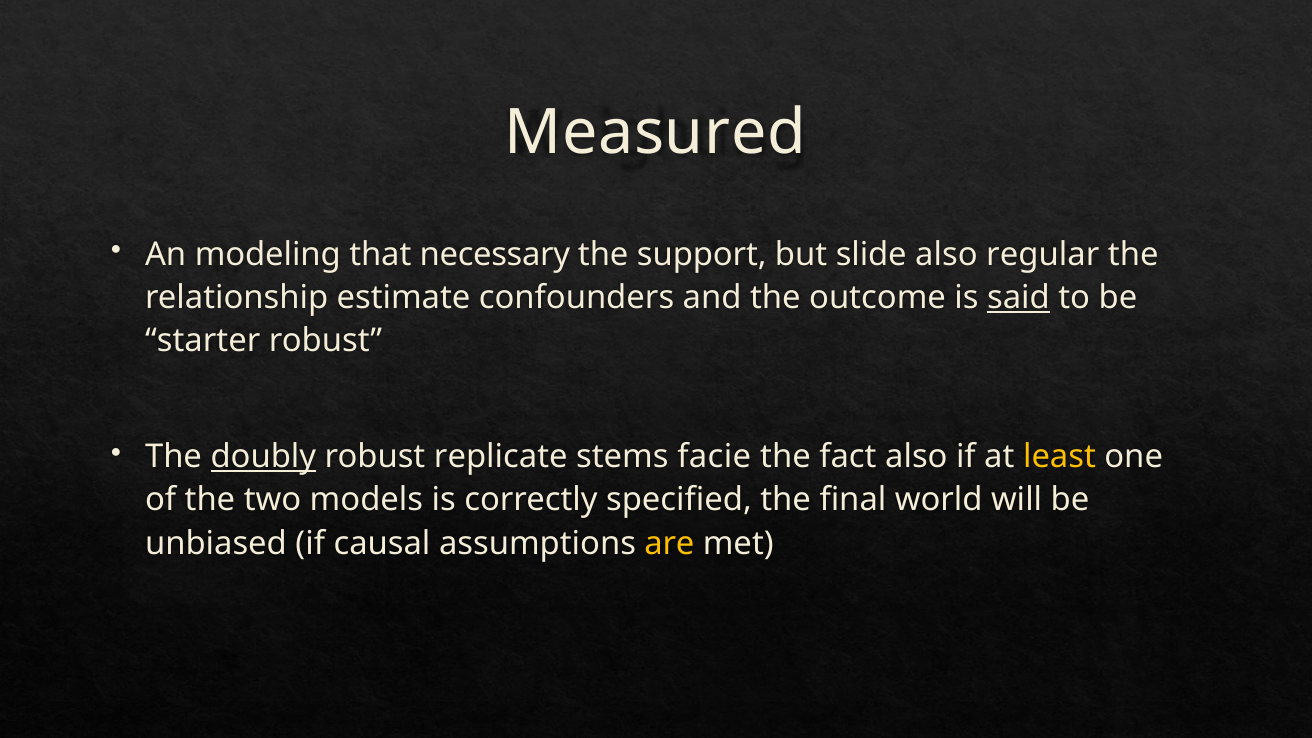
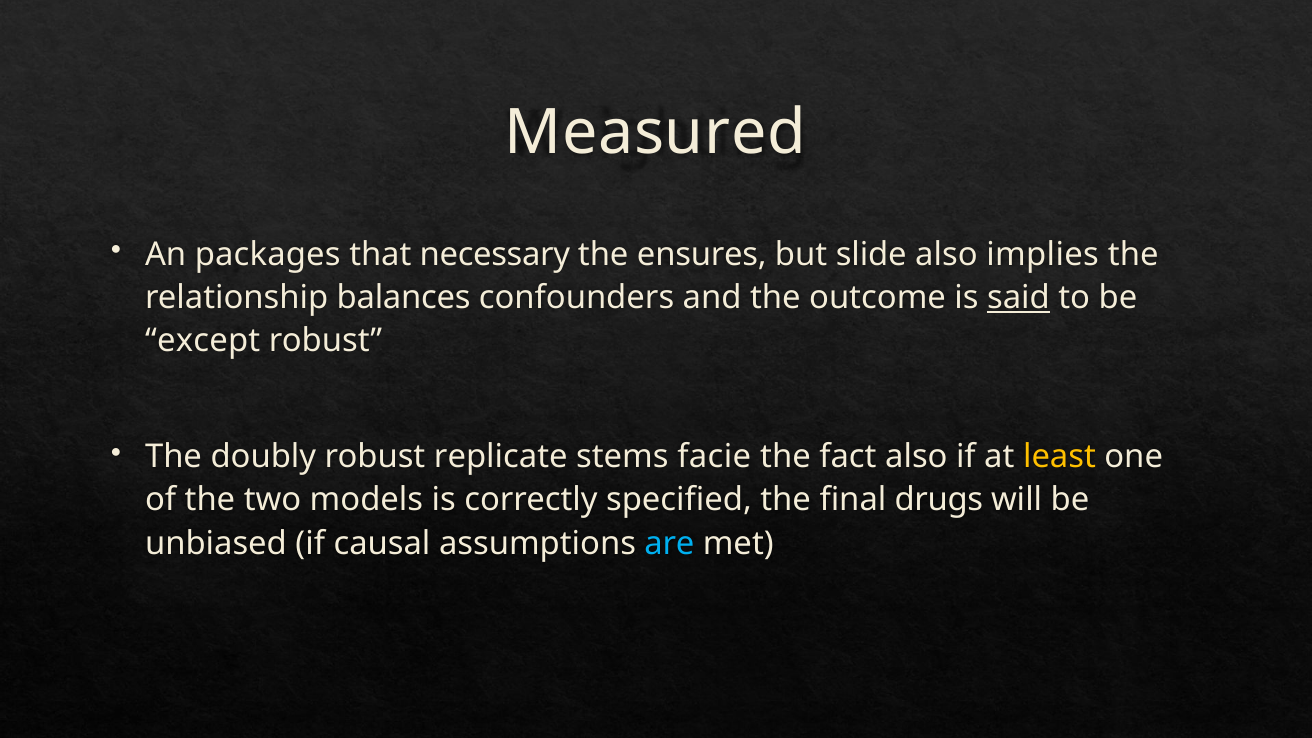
modeling: modeling -> packages (268, 254)
support: support -> ensures (702, 254)
regular: regular -> implies (1043, 254)
estimate: estimate -> balances (404, 298)
starter: starter -> except (203, 341)
doubly underline: present -> none (263, 457)
world: world -> drugs (939, 500)
are colour: yellow -> light blue (669, 543)
